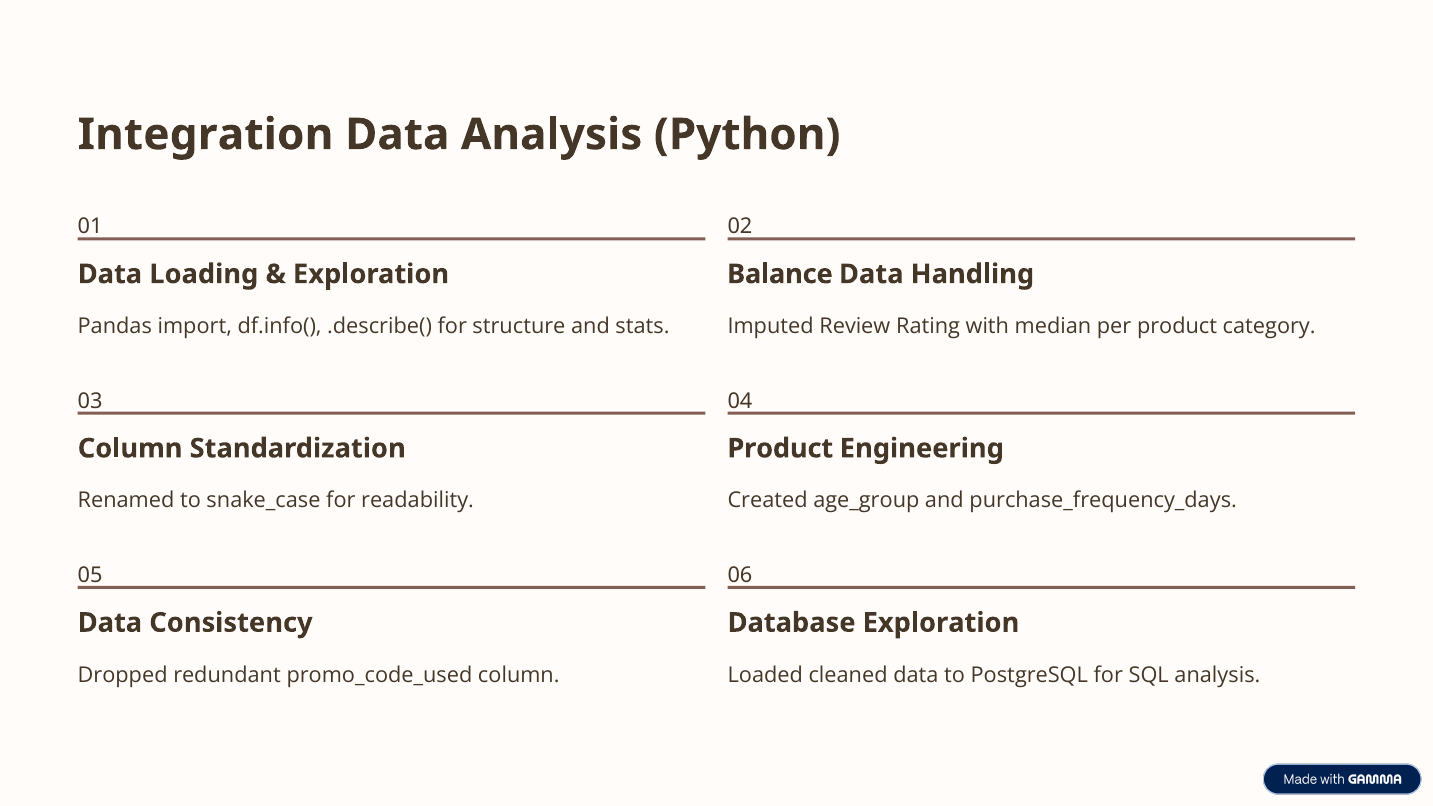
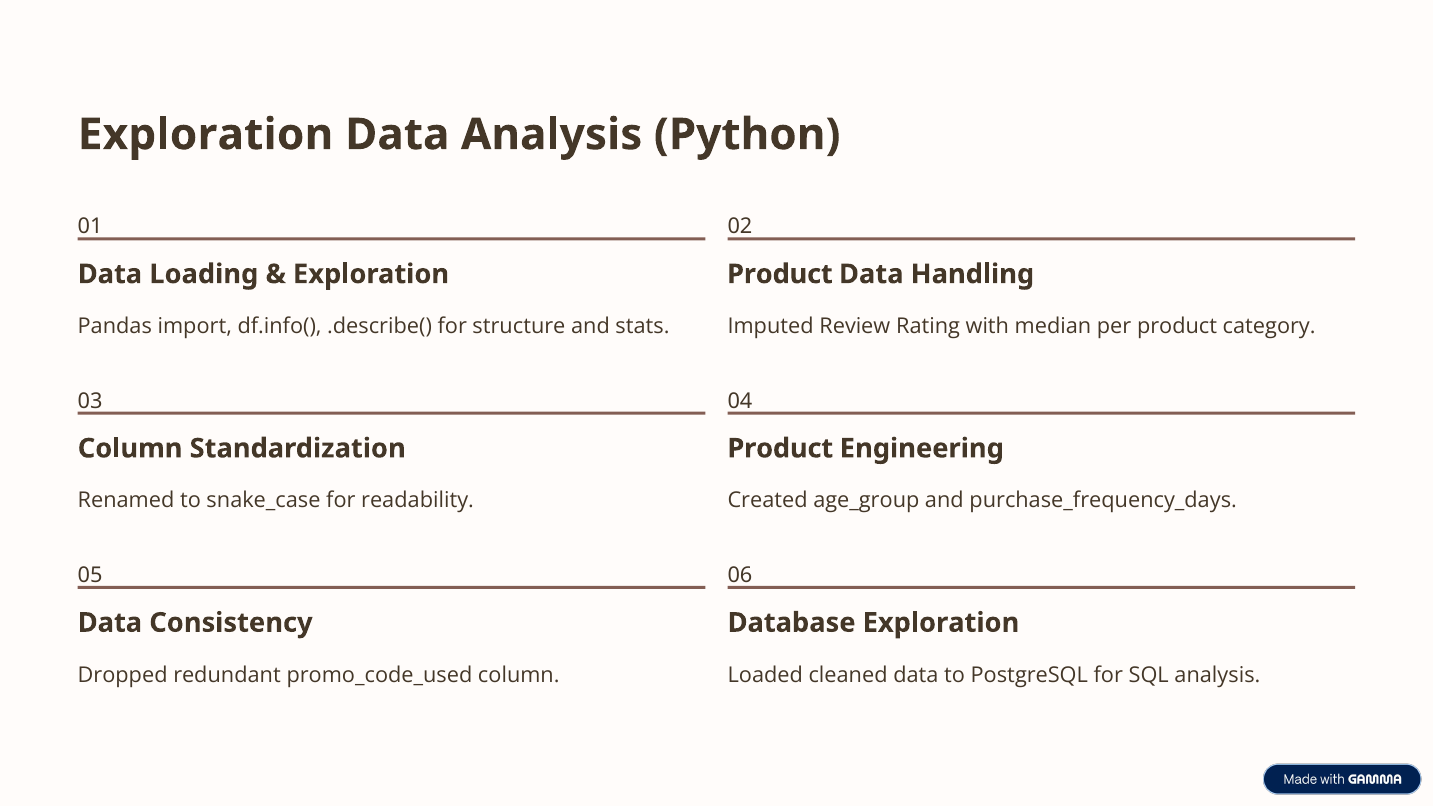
Integration: Integration -> Exploration (206, 135)
Balance: Balance -> Product (780, 274)
